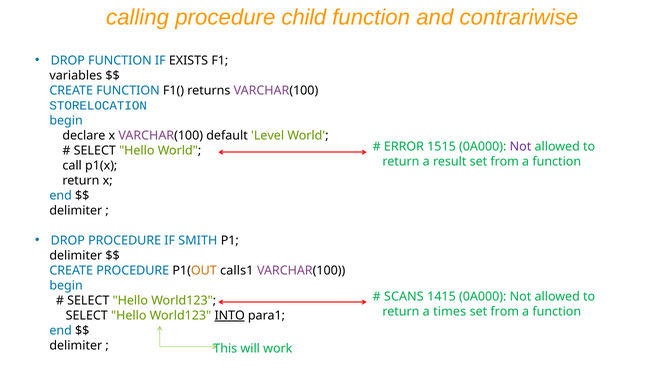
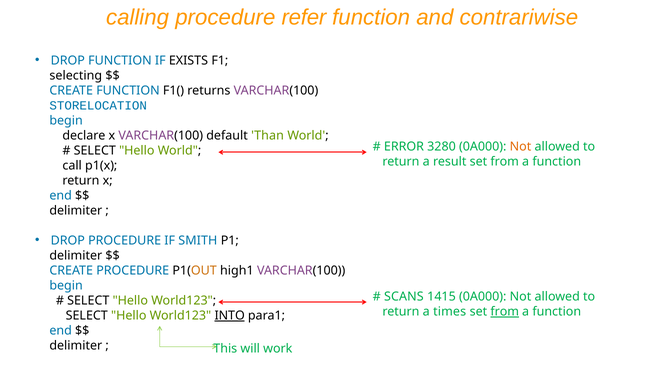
child: child -> refer (304, 17)
variables: variables -> selecting (76, 76)
Level: Level -> Than (268, 136)
1515: 1515 -> 3280 (442, 147)
Not colour: purple -> orange (520, 147)
calls1: calls1 -> high1 (237, 271)
from underline: none -> present (505, 312)
